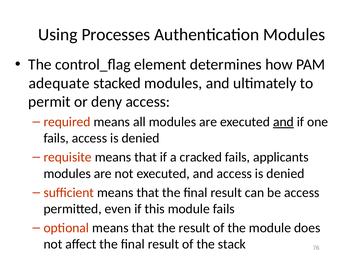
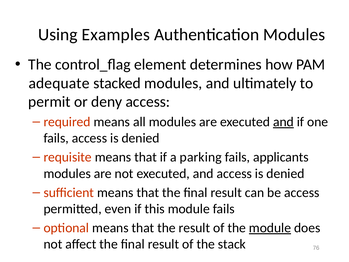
Processes: Processes -> Examples (116, 35)
cracked: cracked -> parking (201, 157)
module underline: none -> present (270, 228)
